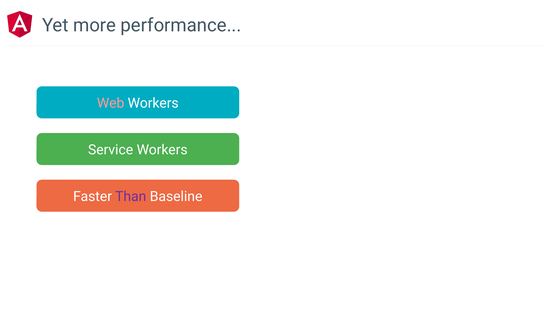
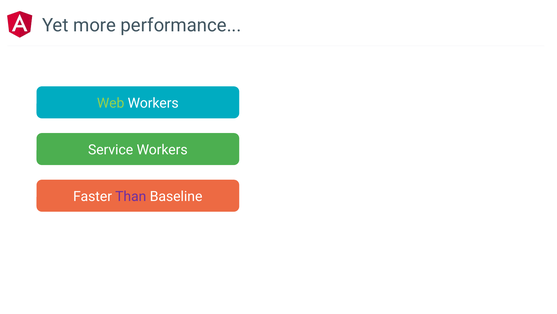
Web colour: pink -> light green (111, 103)
